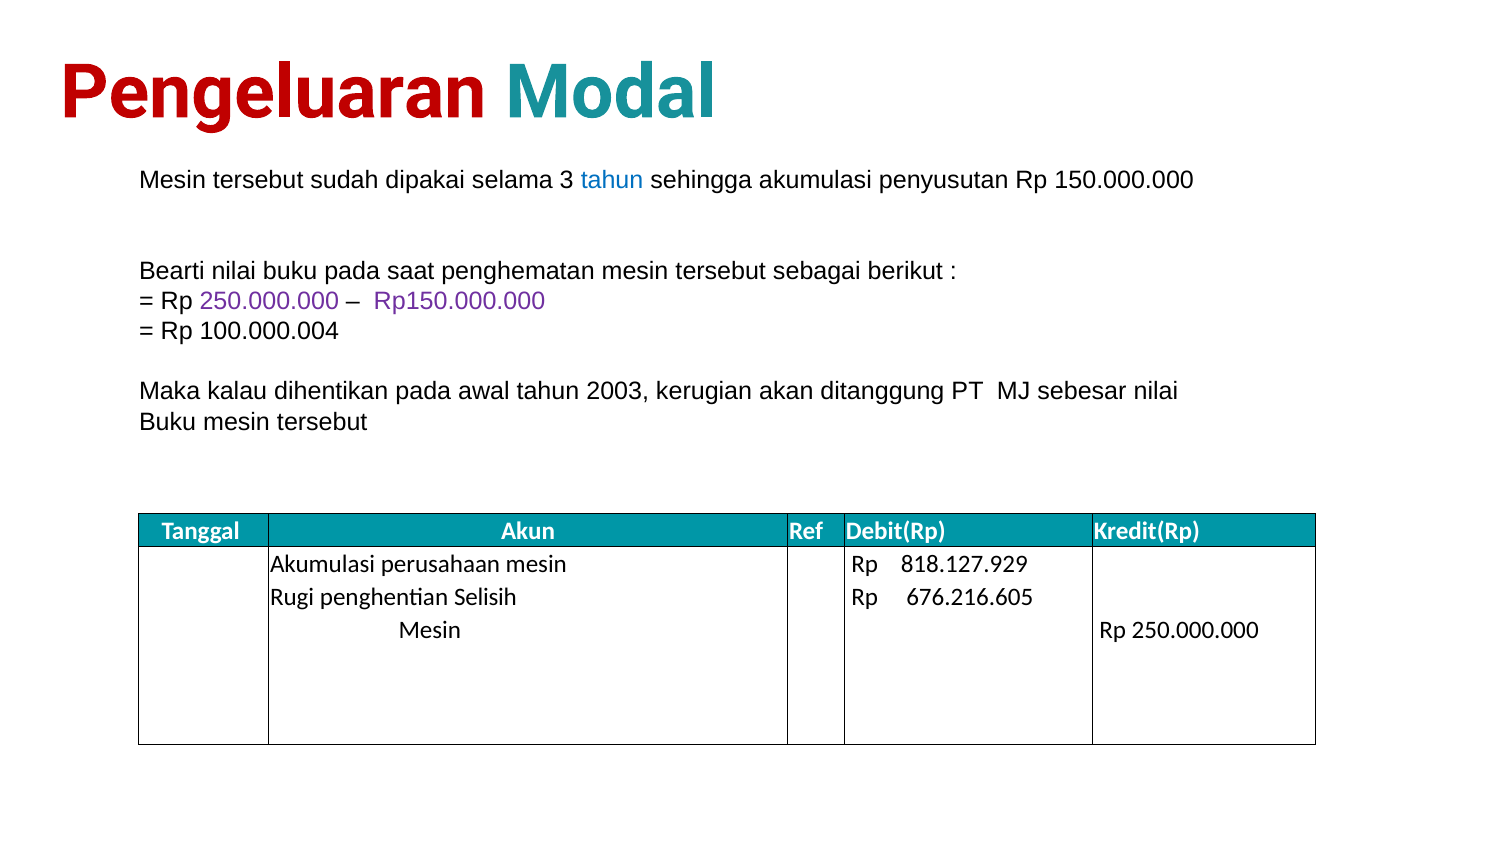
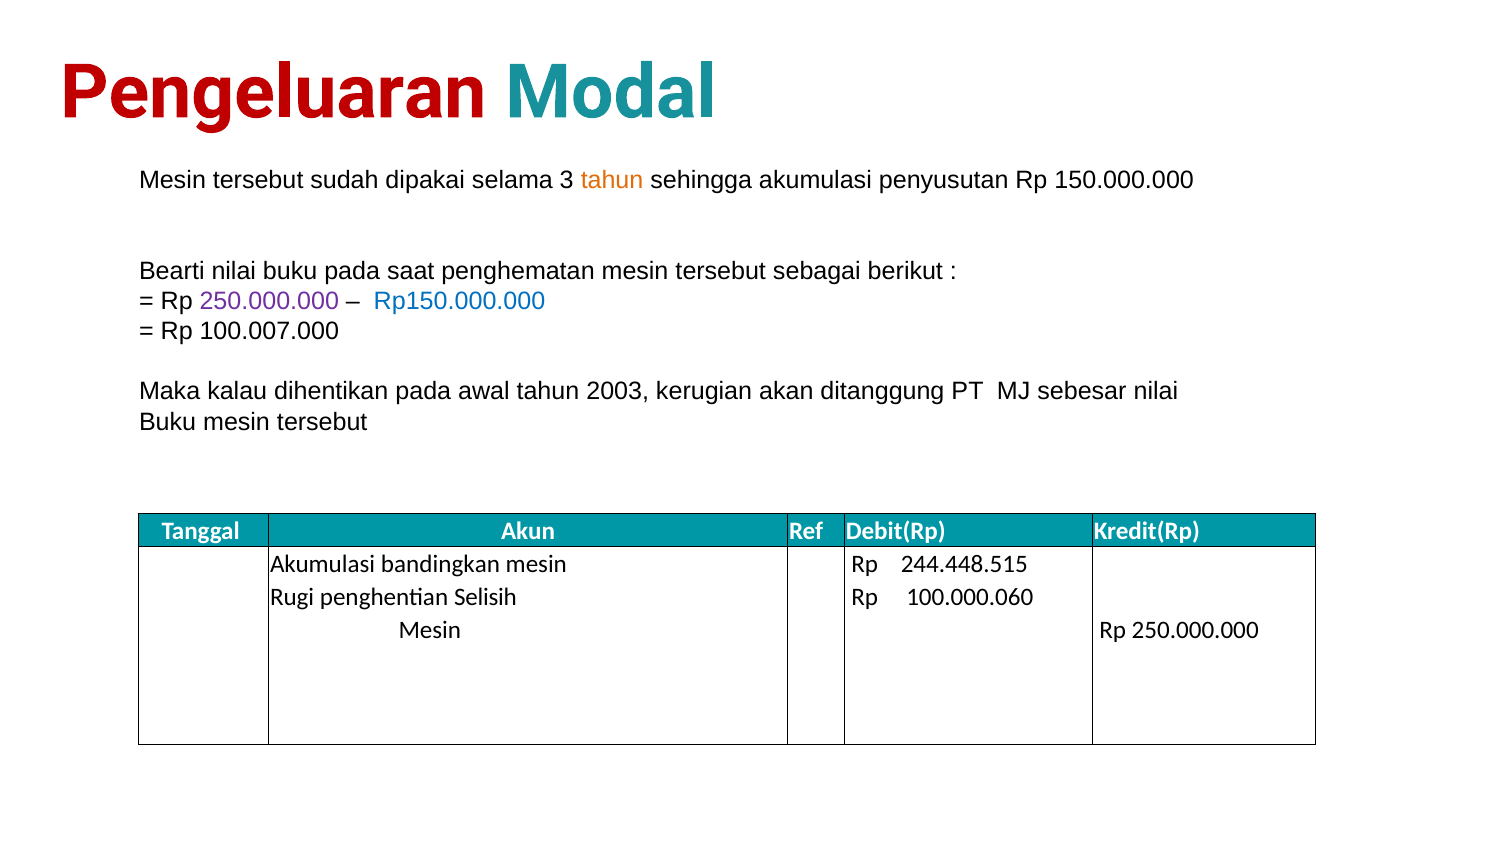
tahun colour: blue -> orange (612, 181)
Rp150.000.000 colour: purple -> blue (460, 301)
100.000.004: 100.000.004 -> 100.007.000 (269, 331)
perusahaan: perusahaan -> bandingkan (440, 564)
818.127.929: 818.127.929 -> 244.448.515 (964, 564)
676.216.605: 676.216.605 -> 100.000.060 (970, 597)
